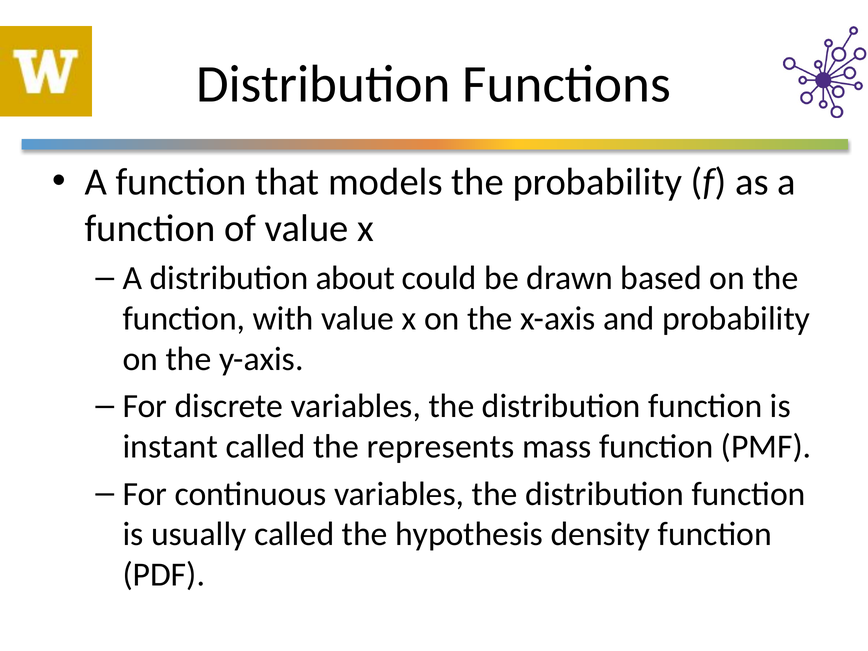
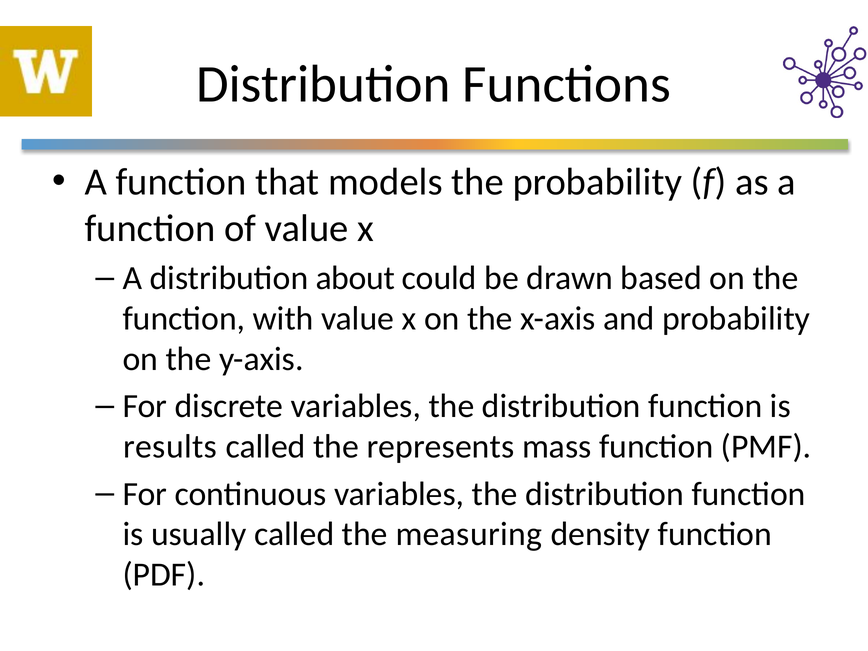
instant: instant -> results (170, 447)
hypothesis: hypothesis -> measuring (469, 534)
